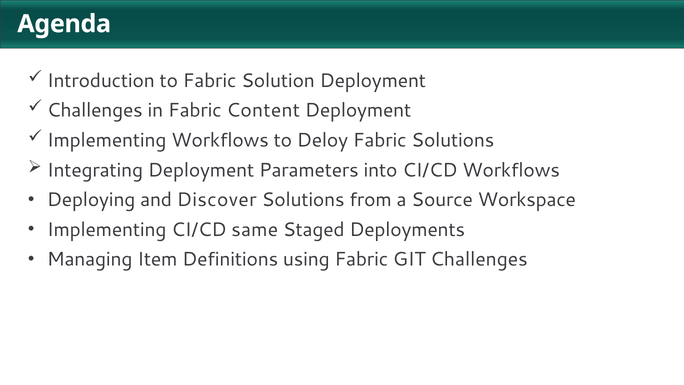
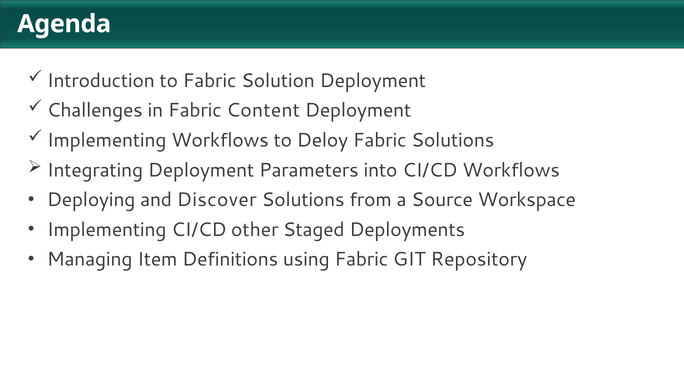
same: same -> other (255, 230)
GIT Challenges: Challenges -> Repository (479, 259)
